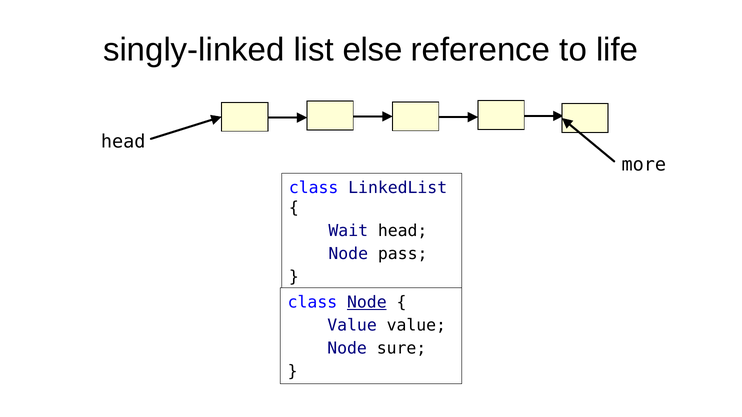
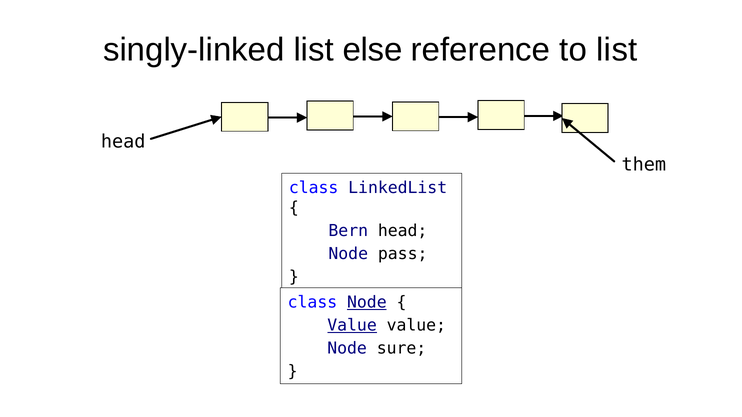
to life: life -> list (617, 50)
more: more -> them (644, 165)
Wait: Wait -> Bern (348, 231)
Value underline: none -> present (352, 326)
